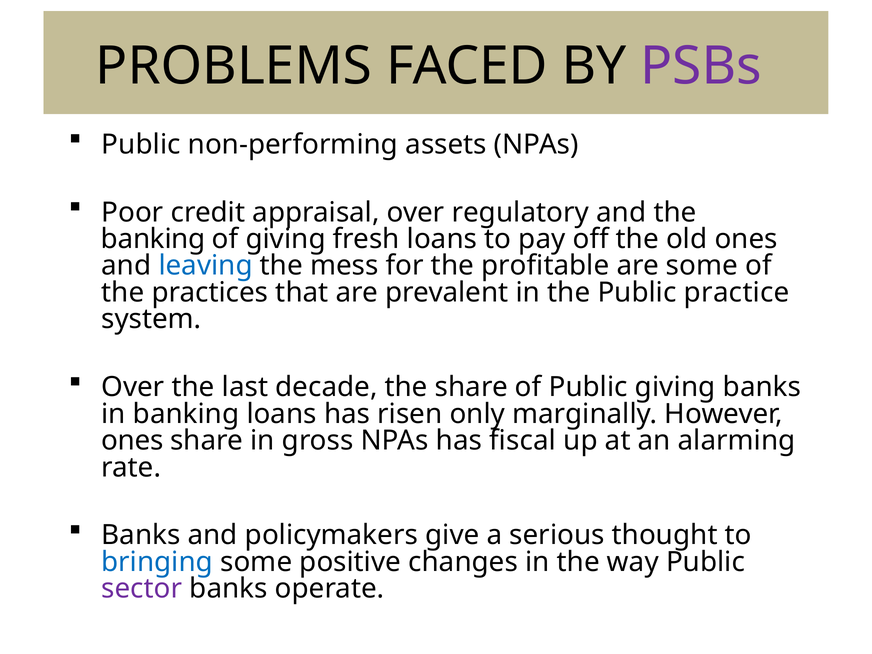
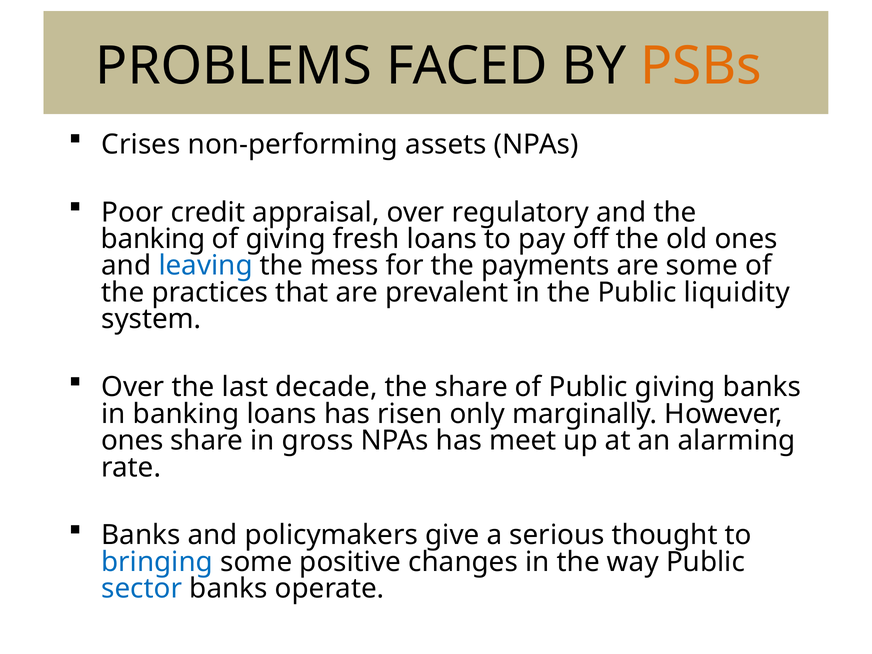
PSBs colour: purple -> orange (701, 66)
Public: Public -> Crises (141, 144)
profitable: profitable -> payments (545, 266)
practice: practice -> liquidity (737, 293)
fiscal: fiscal -> meet (523, 441)
sector colour: purple -> blue (142, 589)
